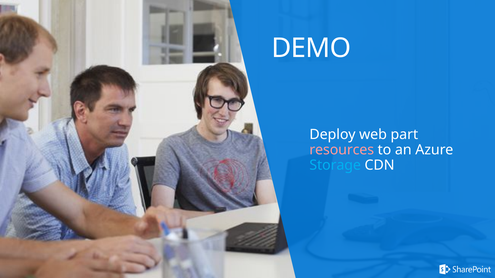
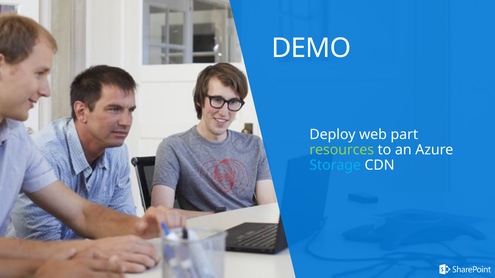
resources colour: pink -> light green (342, 150)
